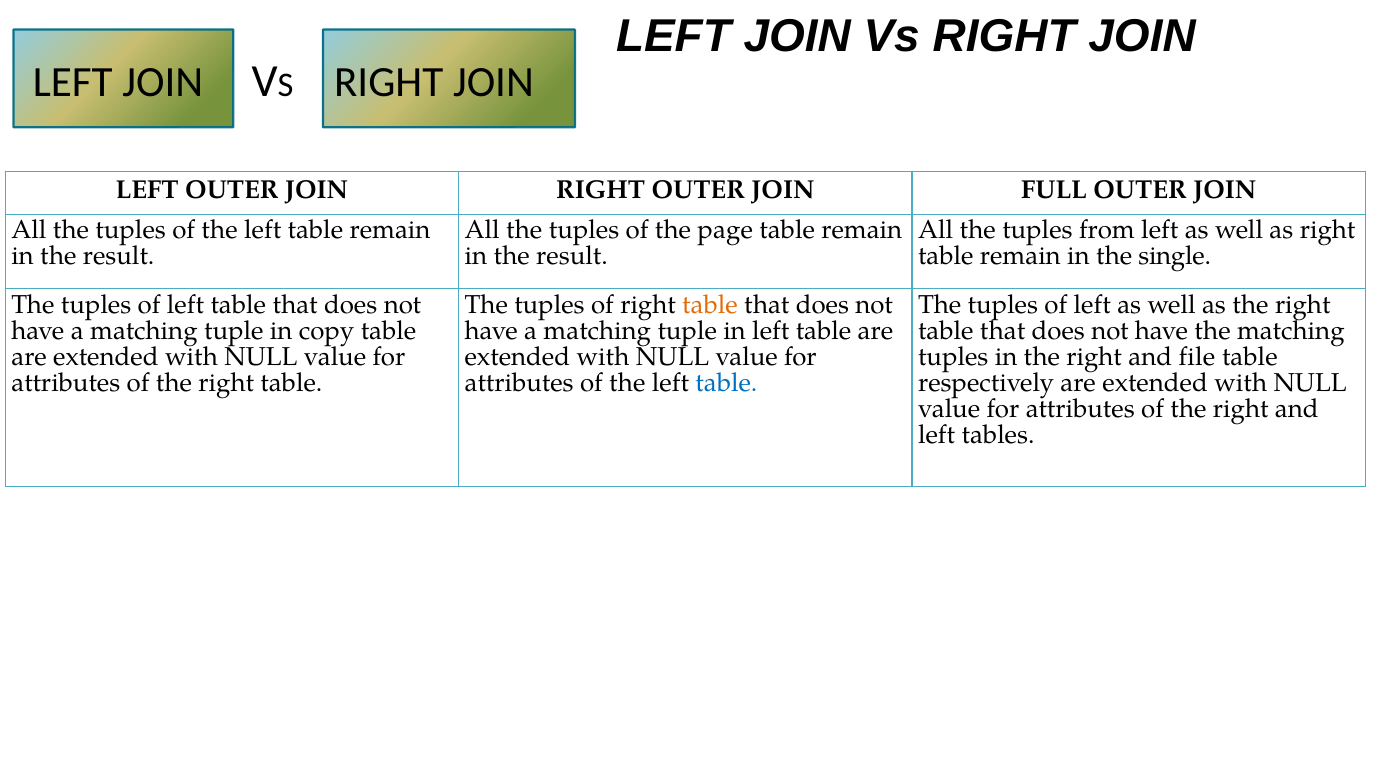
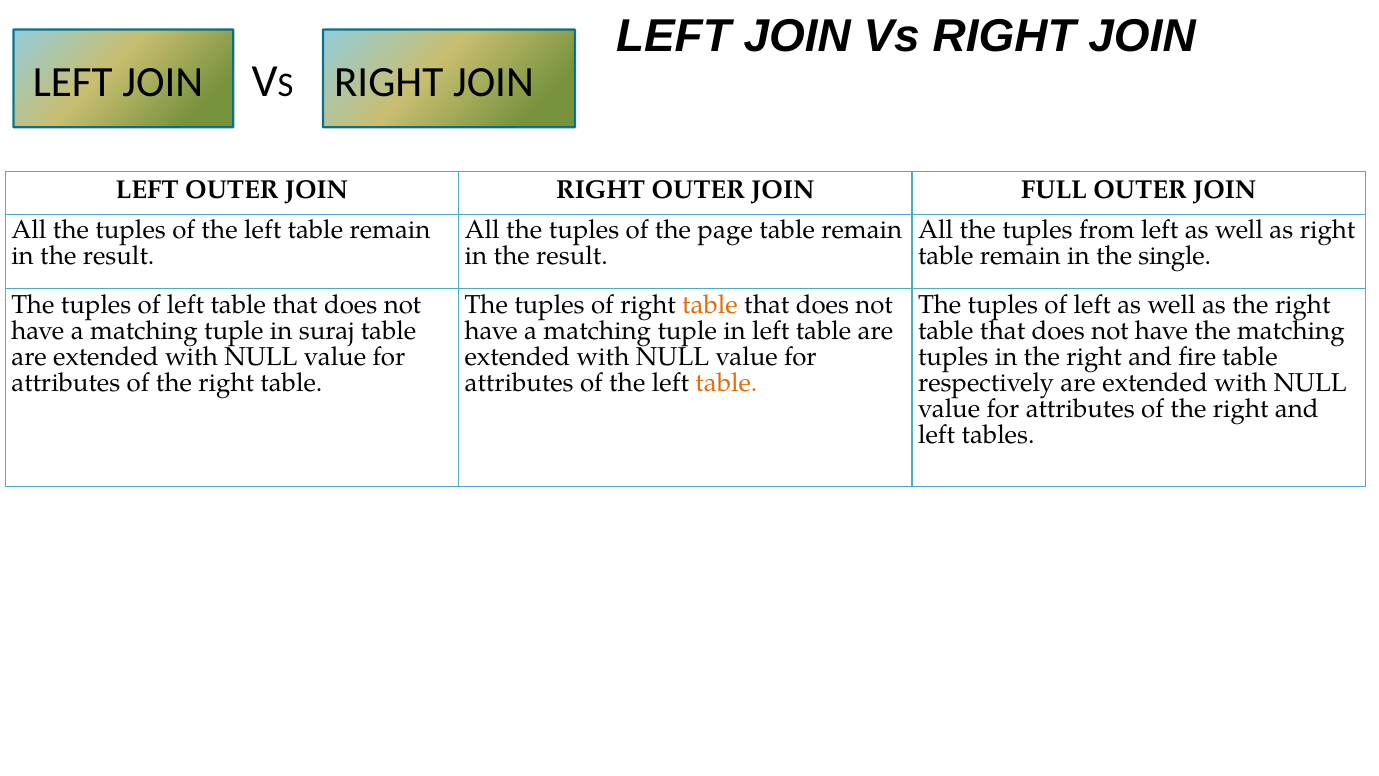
copy: copy -> suraj (327, 330)
file: file -> fire (1197, 356)
table colour: blue -> orange (726, 382)
